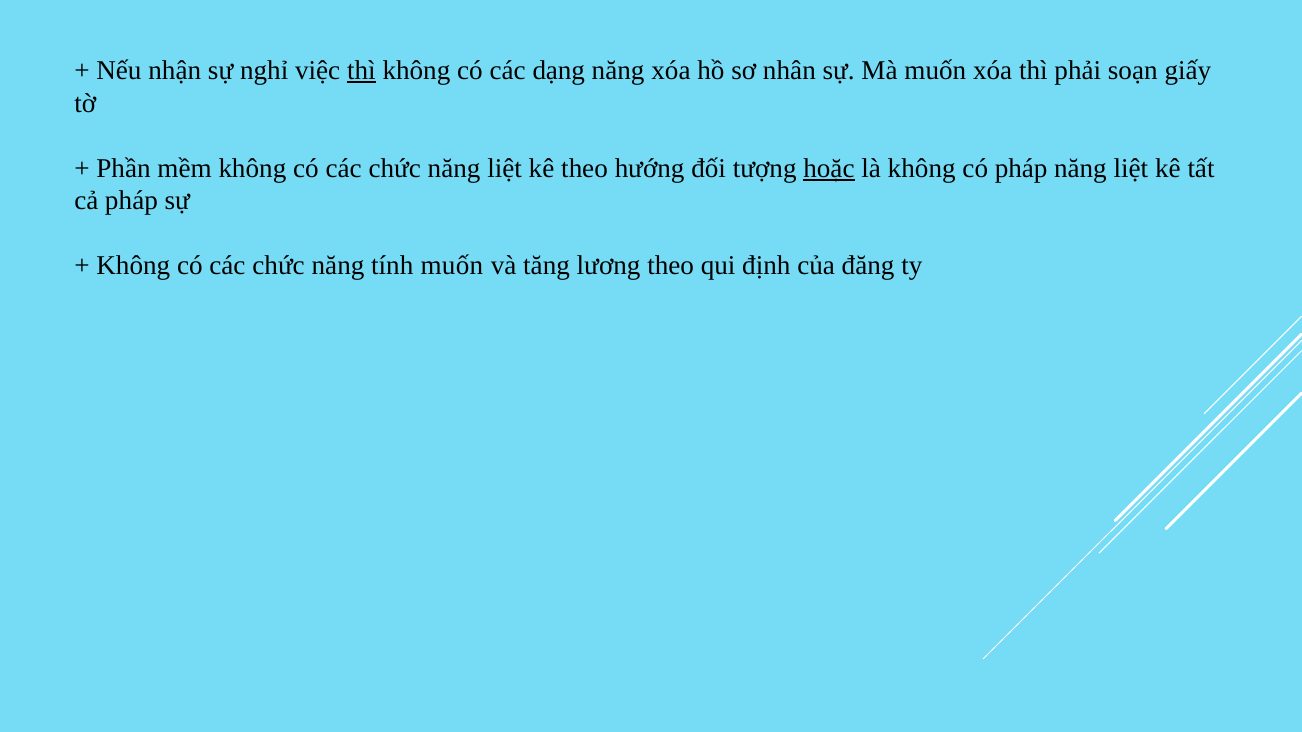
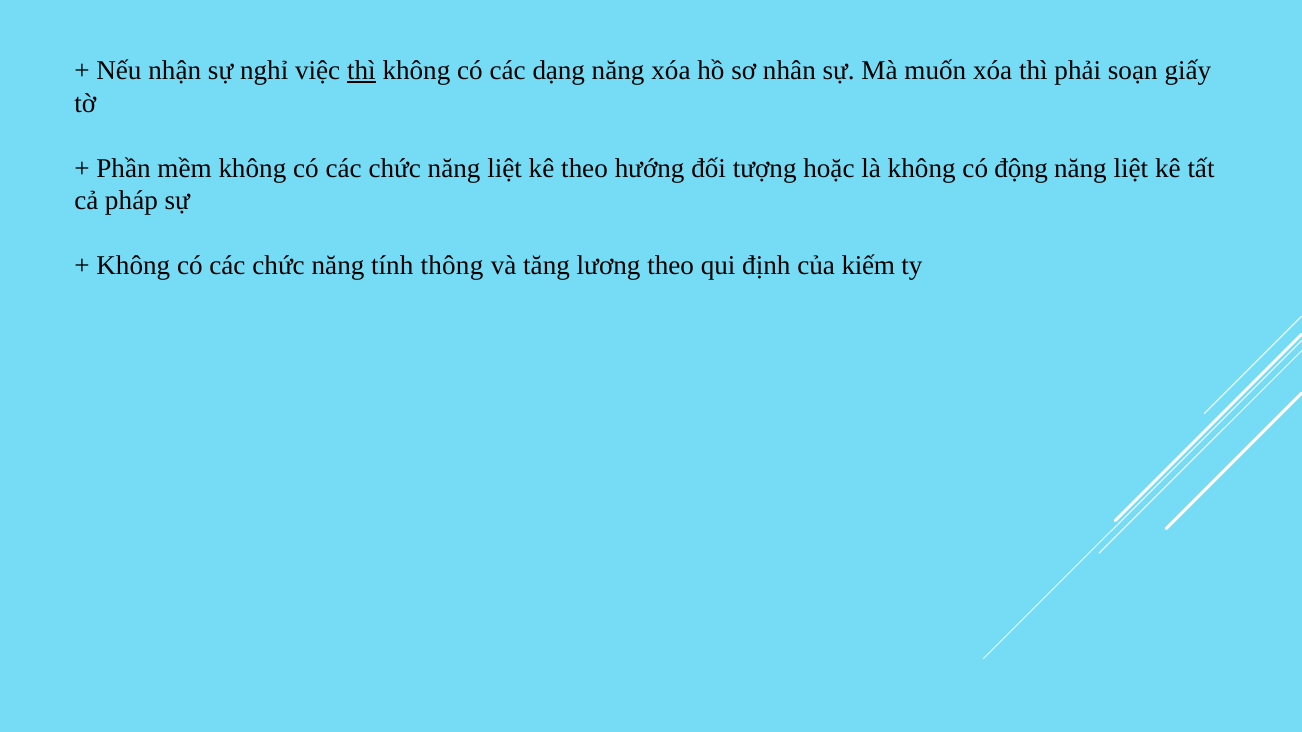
hoặc underline: present -> none (829, 168)
có pháp: pháp -> động (1021, 168)
tính muốn: muốn -> thông (452, 266)
đăng: đăng -> kiếm (868, 266)
